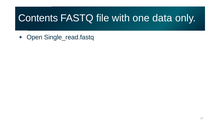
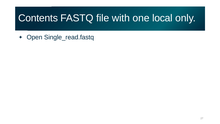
data: data -> local (162, 18)
